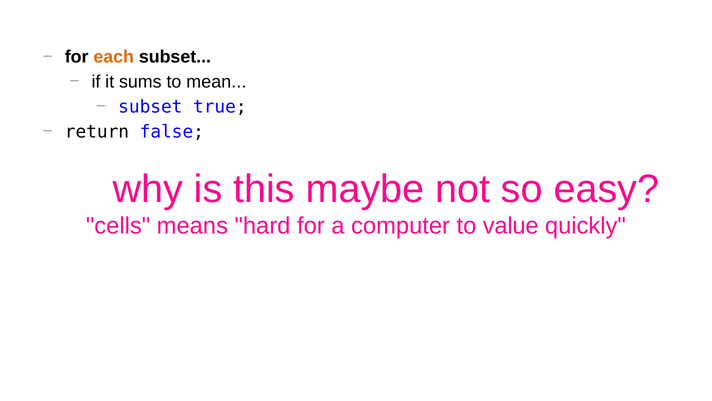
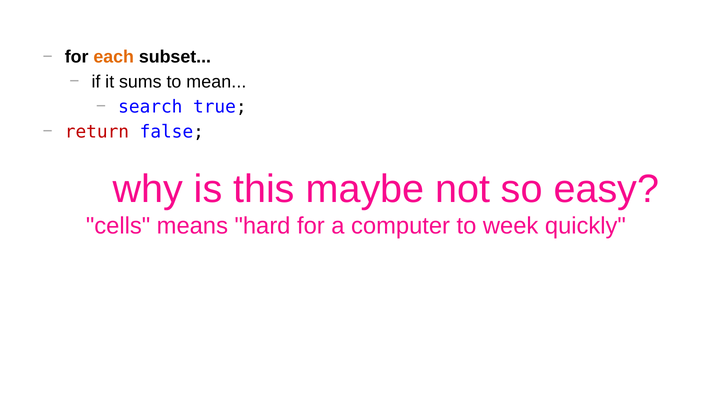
subset: subset -> search (150, 107)
return colour: black -> red (97, 132)
value: value -> week (511, 226)
